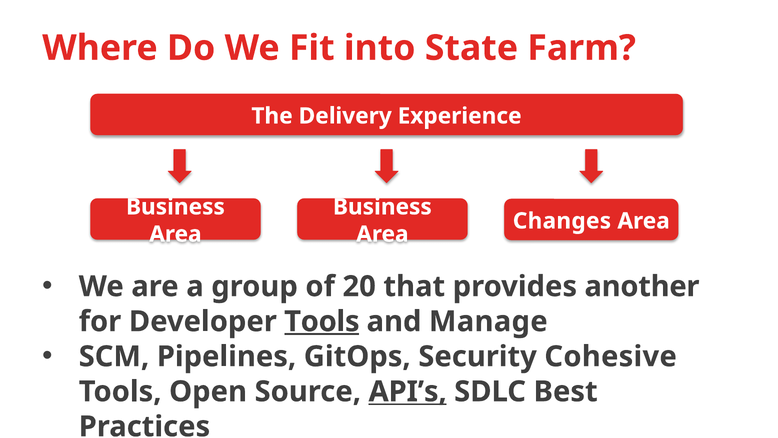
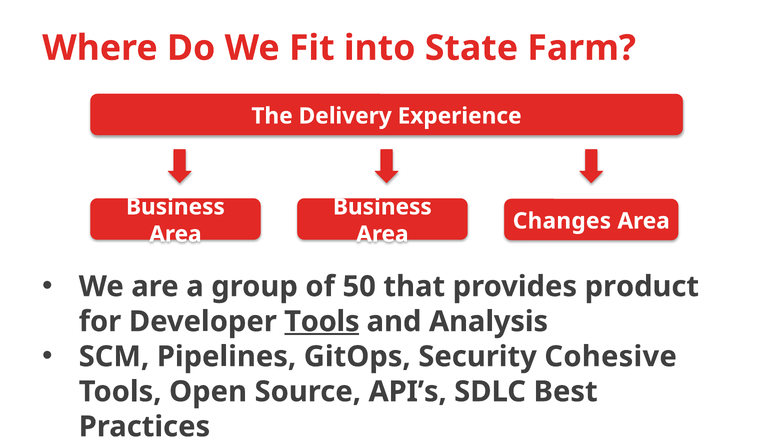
20: 20 -> 50 (359, 286)
another: another -> product (642, 286)
Manage: Manage -> Analysis (489, 321)
API’s underline: present -> none (408, 391)
